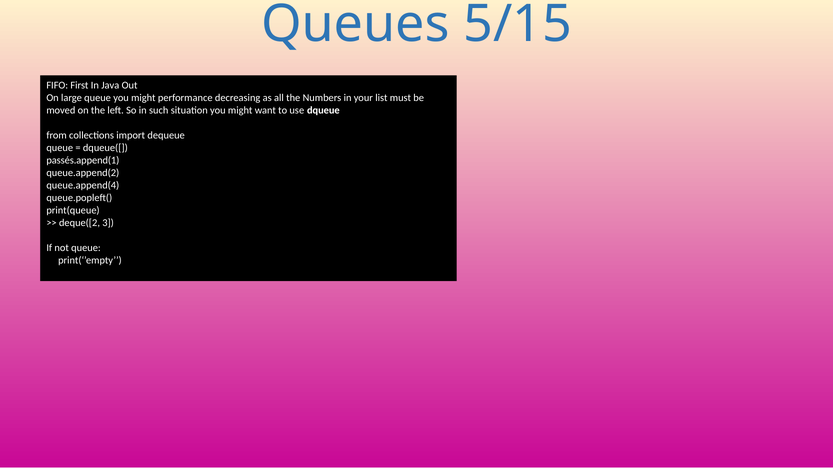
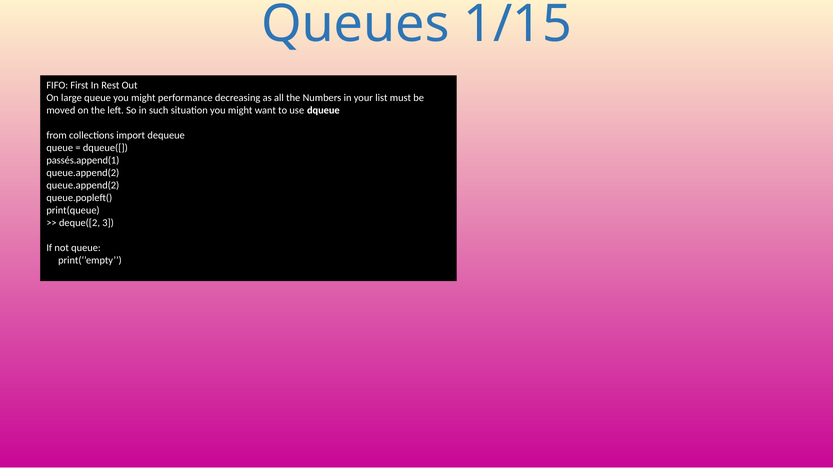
5/15: 5/15 -> 1/15 (518, 24)
Java: Java -> Rest (110, 85)
queue.append(4: queue.append(4 -> queue.append(2 (83, 185)
